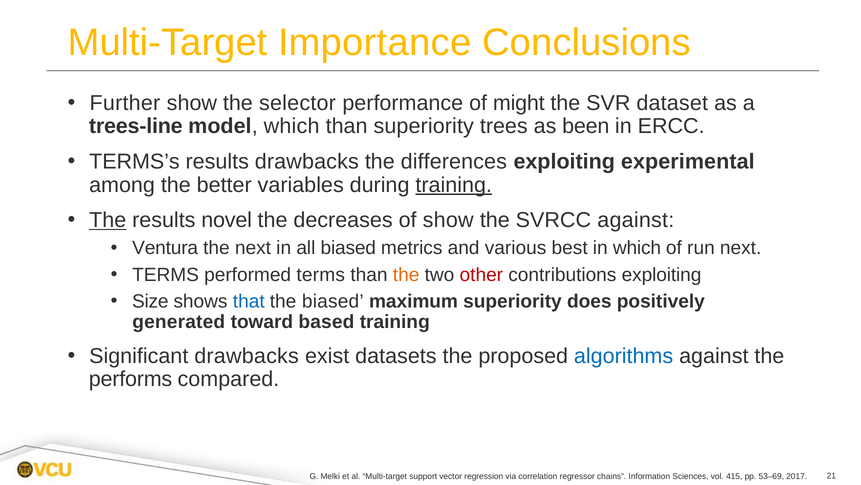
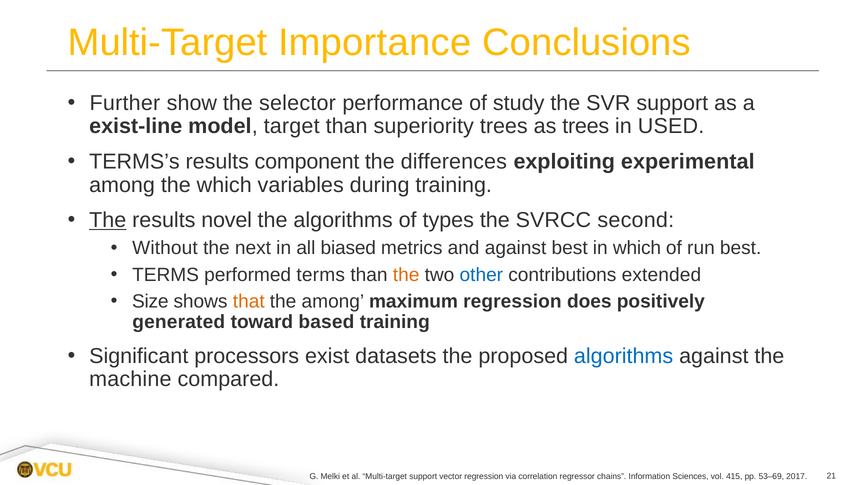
might: might -> study (519, 103)
SVR dataset: dataset -> support (672, 103)
trees-line: trees-line -> exist-line (136, 126)
model which: which -> target (292, 126)
as been: been -> trees (586, 126)
ERCC: ERCC -> USED (671, 126)
results drawbacks: drawbacks -> component (307, 161)
the better: better -> which (224, 185)
training underline: present -> none (454, 185)
the decreases: decreases -> algorithms (343, 220)
of show: show -> types (448, 220)
SVRCC against: against -> second (636, 220)
Ventura: Ventura -> Without (165, 248)
and various: various -> against (516, 248)
run next: next -> best (741, 248)
other colour: red -> blue (481, 274)
contributions exploiting: exploiting -> extended (661, 274)
that colour: blue -> orange (249, 301)
the biased: biased -> among (333, 301)
maximum superiority: superiority -> regression (512, 301)
Significant drawbacks: drawbacks -> processors (247, 356)
performs: performs -> machine (130, 379)
